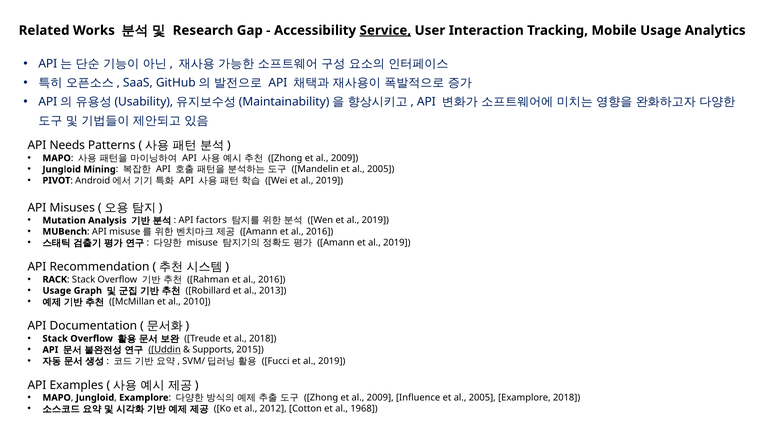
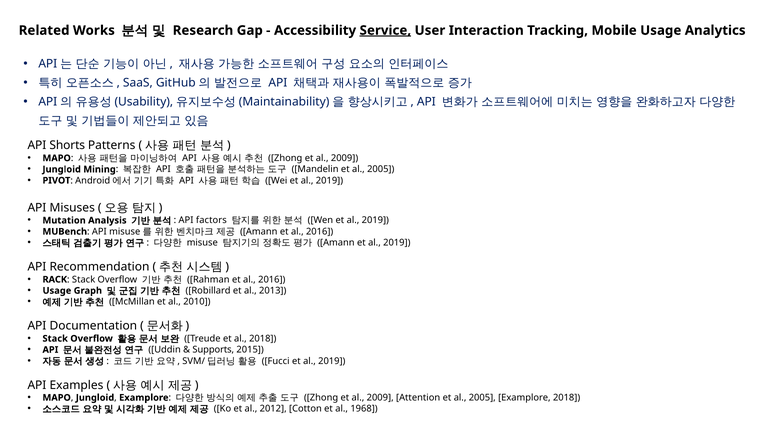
Needs: Needs -> Shorts (67, 146)
Uddin underline: present -> none (165, 350)
Influence: Influence -> Attention (418, 398)
